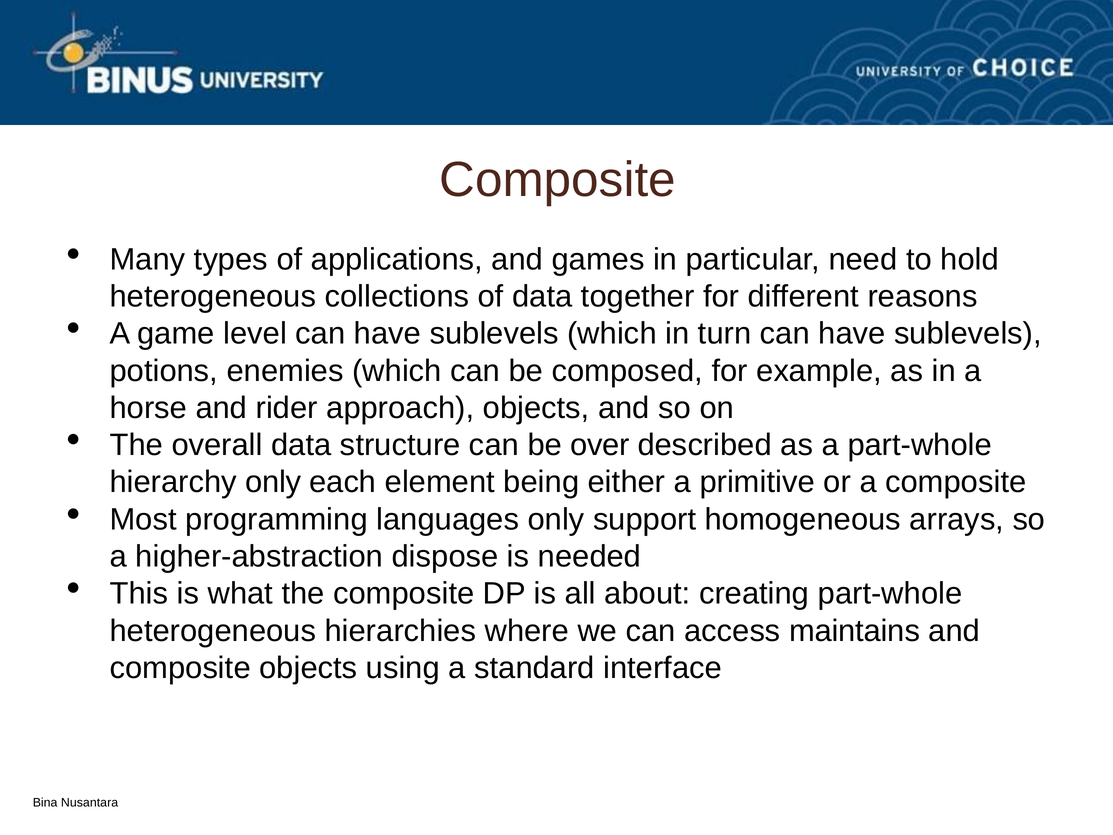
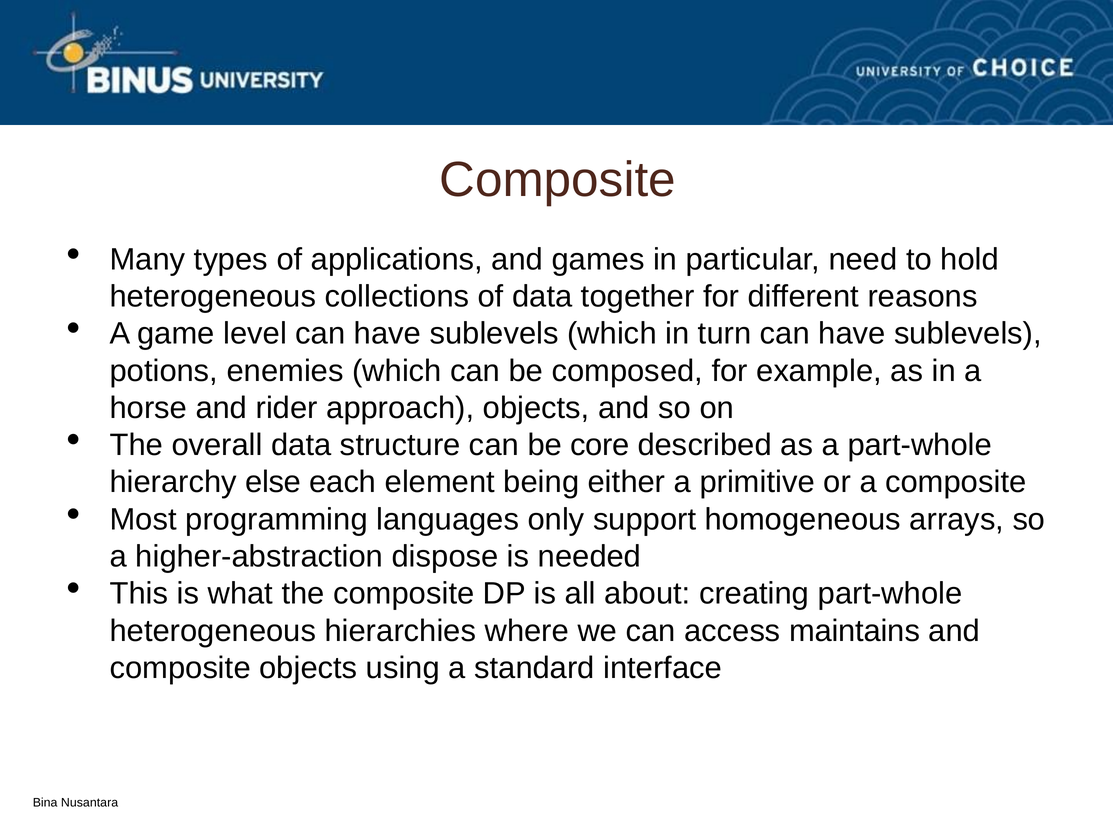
over: over -> core (600, 445)
hierarchy only: only -> else (273, 482)
